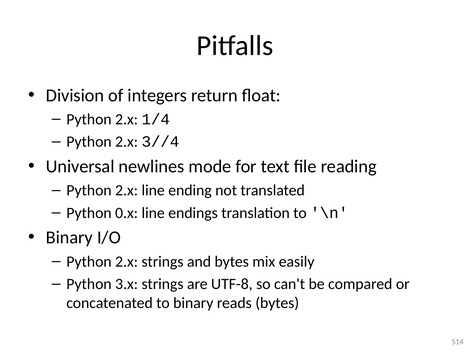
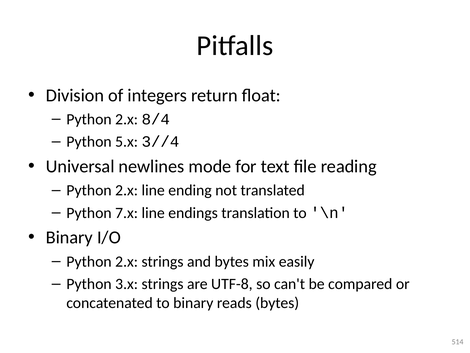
1/4: 1/4 -> 8/4 (156, 119)
2.x: 2.x -> 5.x (127, 141)
0.x: 0.x -> 7.x (127, 213)
